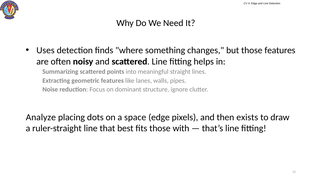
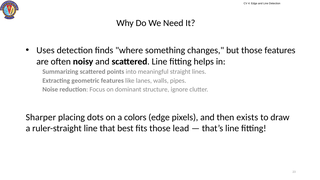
Analyze: Analyze -> Sharper (41, 117)
space: space -> colors (135, 117)
with: with -> lead (181, 128)
